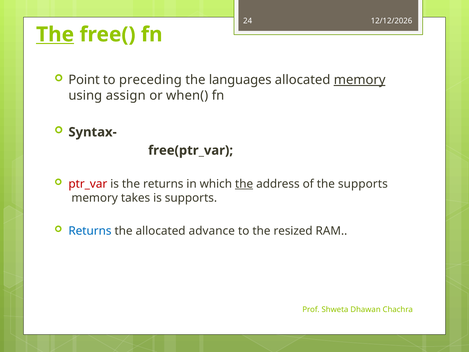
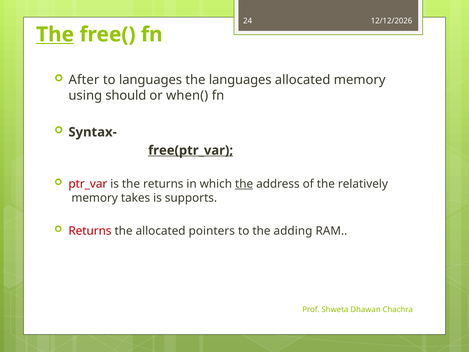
Point: Point -> After (84, 80)
to preceding: preceding -> languages (151, 80)
memory underline: present -> none (360, 80)
assign: assign -> should (126, 96)
free(ptr_var underline: none -> present (191, 150)
the supports: supports -> relatively (363, 184)
Returns colour: blue -> red (90, 231)
advance: advance -> pointers (212, 231)
resized: resized -> adding (293, 231)
